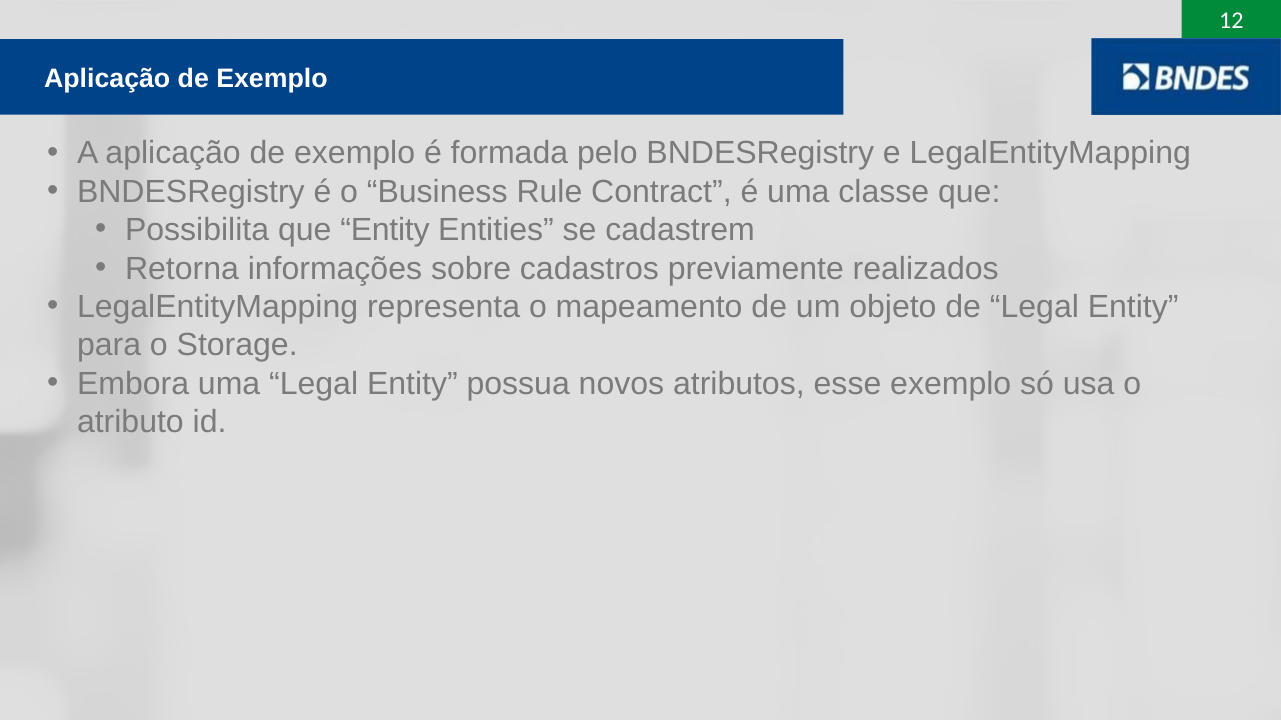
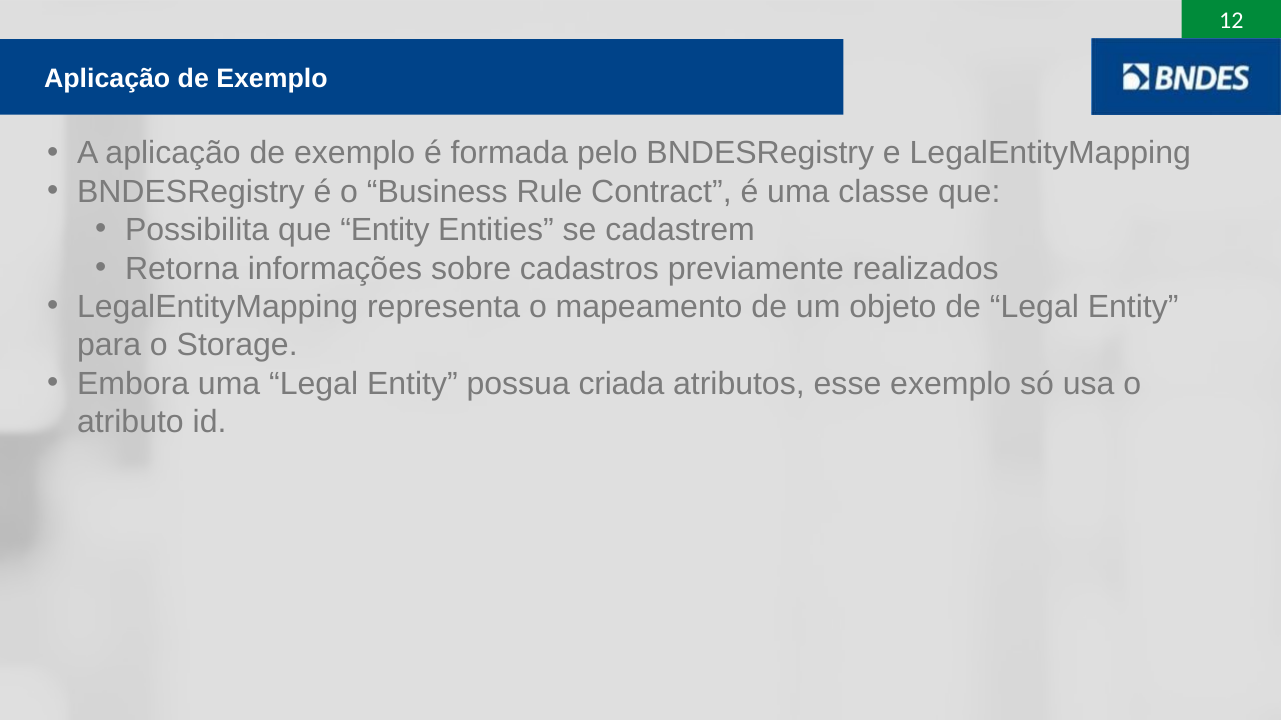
novos: novos -> criada (622, 384)
